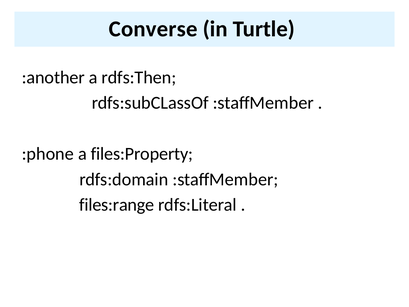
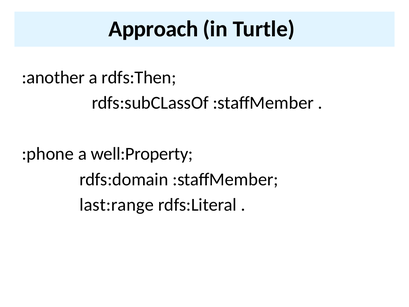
Converse: Converse -> Approach (153, 29)
files:Property: files:Property -> well:Property (142, 154)
files:range: files:range -> last:range (117, 205)
